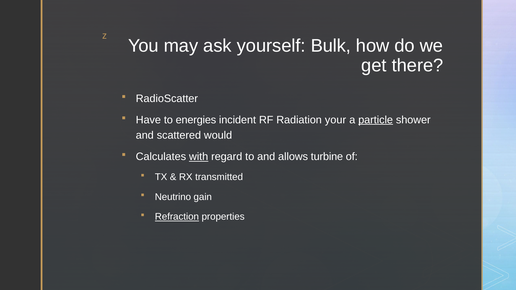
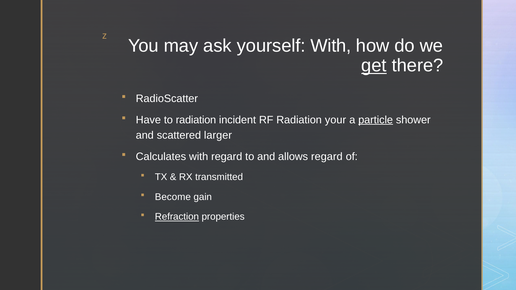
yourself Bulk: Bulk -> With (331, 46)
get underline: none -> present (374, 66)
to energies: energies -> radiation (196, 120)
would: would -> larger (218, 135)
with underline: present -> none (199, 157)
allows turbine: turbine -> regard (327, 157)
Neutrino: Neutrino -> Become (173, 197)
